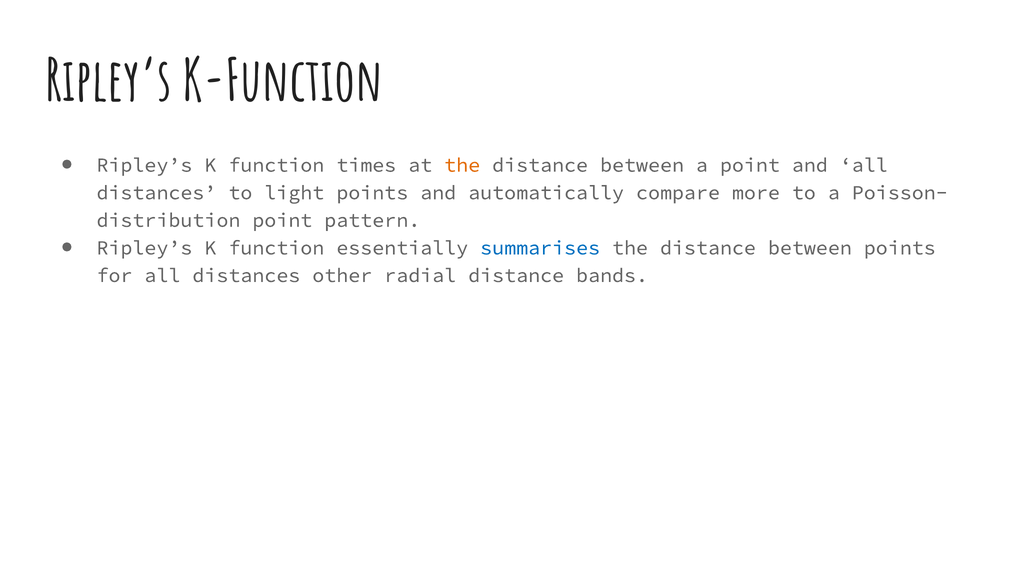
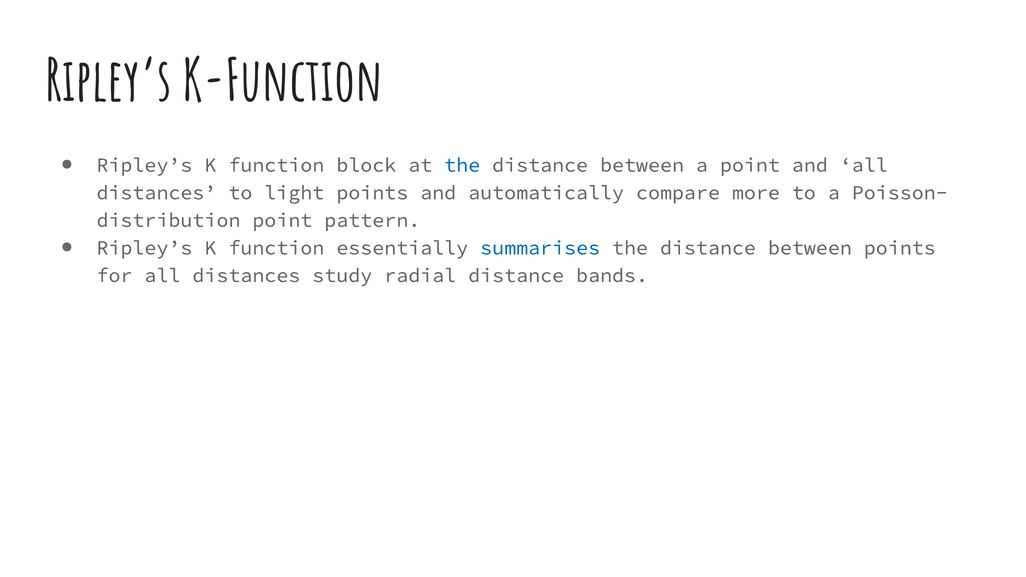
times: times -> block (366, 165)
the colour: orange -> blue (462, 165)
other: other -> study (342, 275)
